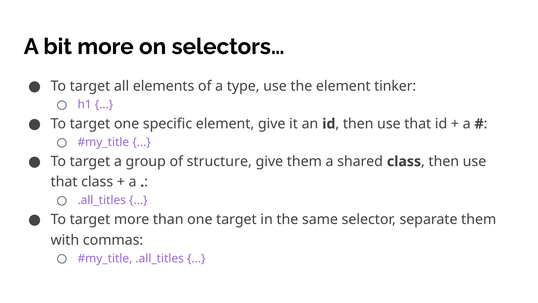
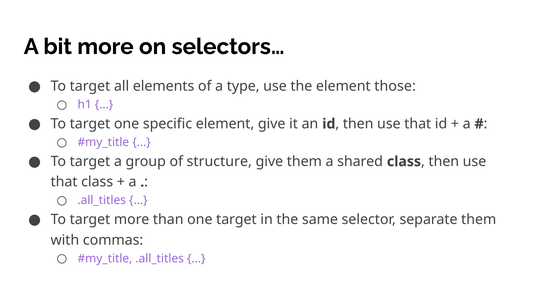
tinker: tinker -> those (395, 86)
